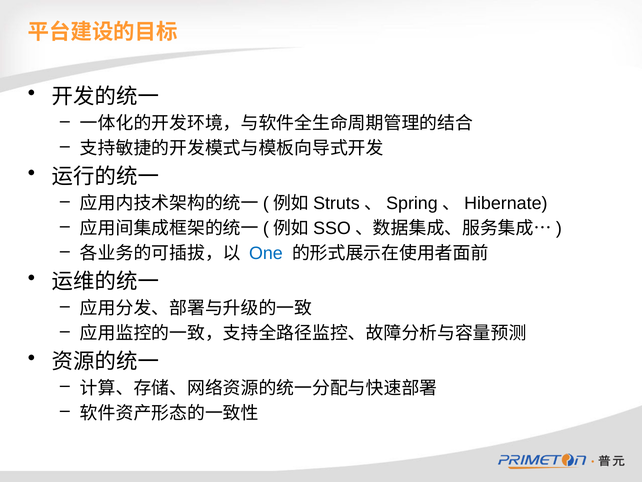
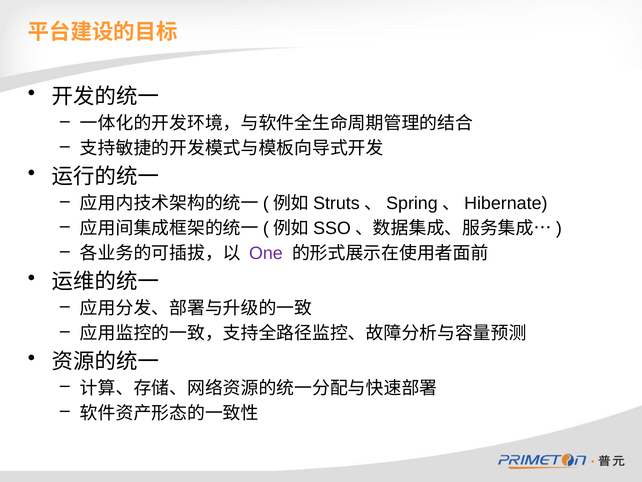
One colour: blue -> purple (266, 253)
